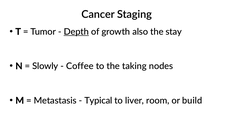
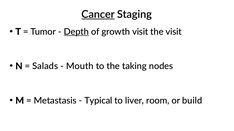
Cancer underline: none -> present (98, 14)
growth also: also -> visit (140, 32)
the stay: stay -> visit (174, 32)
Slowly: Slowly -> Salads (45, 66)
Coffee: Coffee -> Mouth (80, 66)
